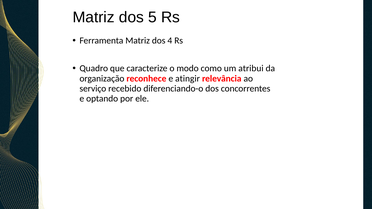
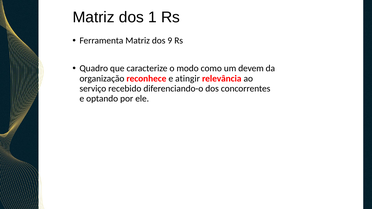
5: 5 -> 1 (152, 17)
4: 4 -> 9 (170, 41)
atribui: atribui -> devem (251, 69)
